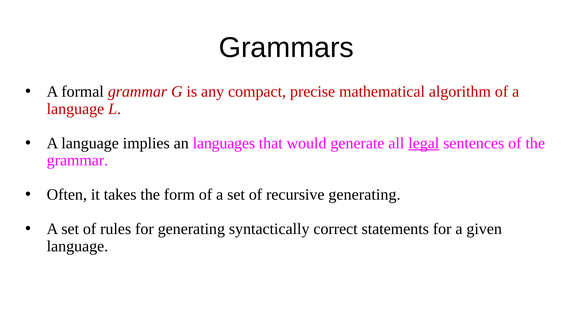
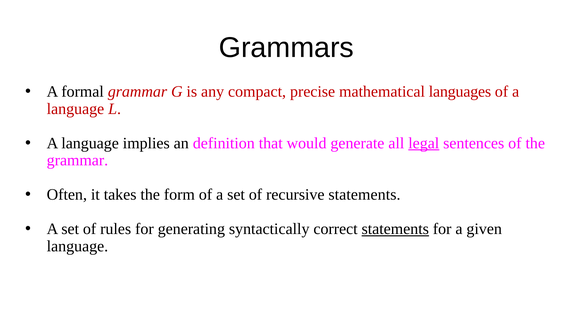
algorithm: algorithm -> languages (460, 92)
languages: languages -> definition (224, 143)
recursive generating: generating -> statements (364, 195)
statements underline: none -> present (395, 229)
